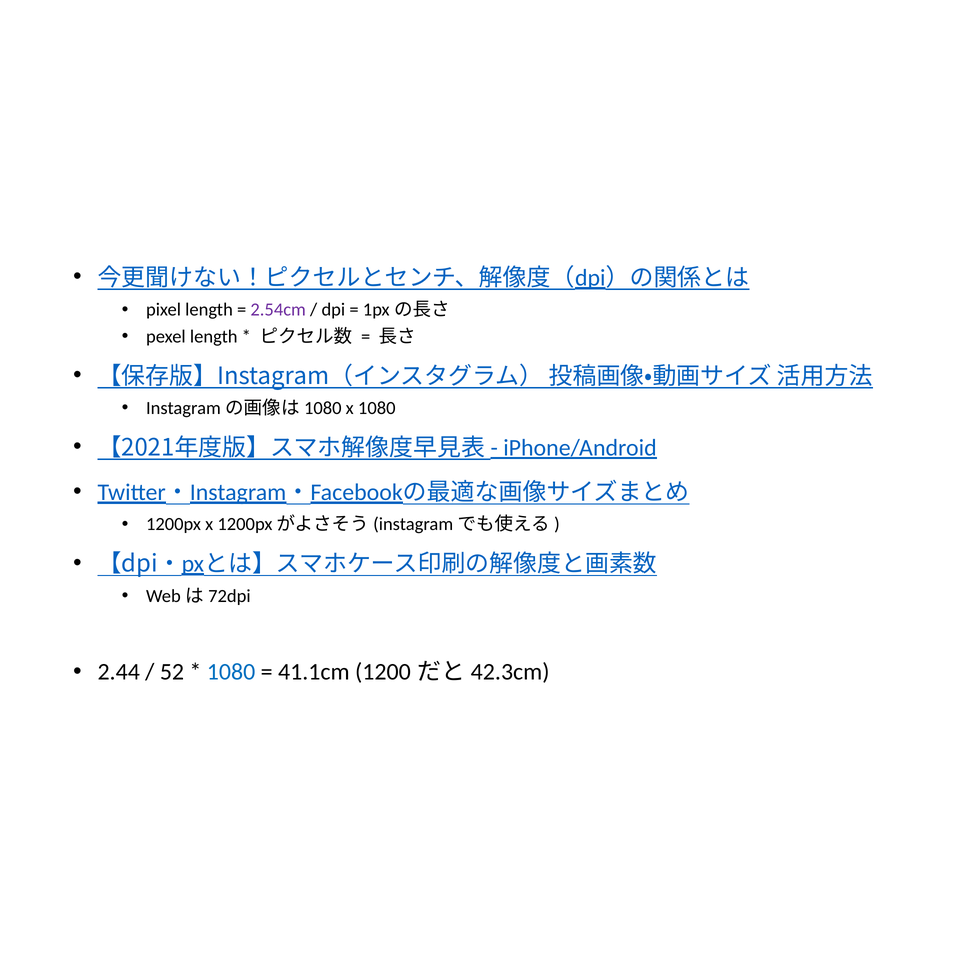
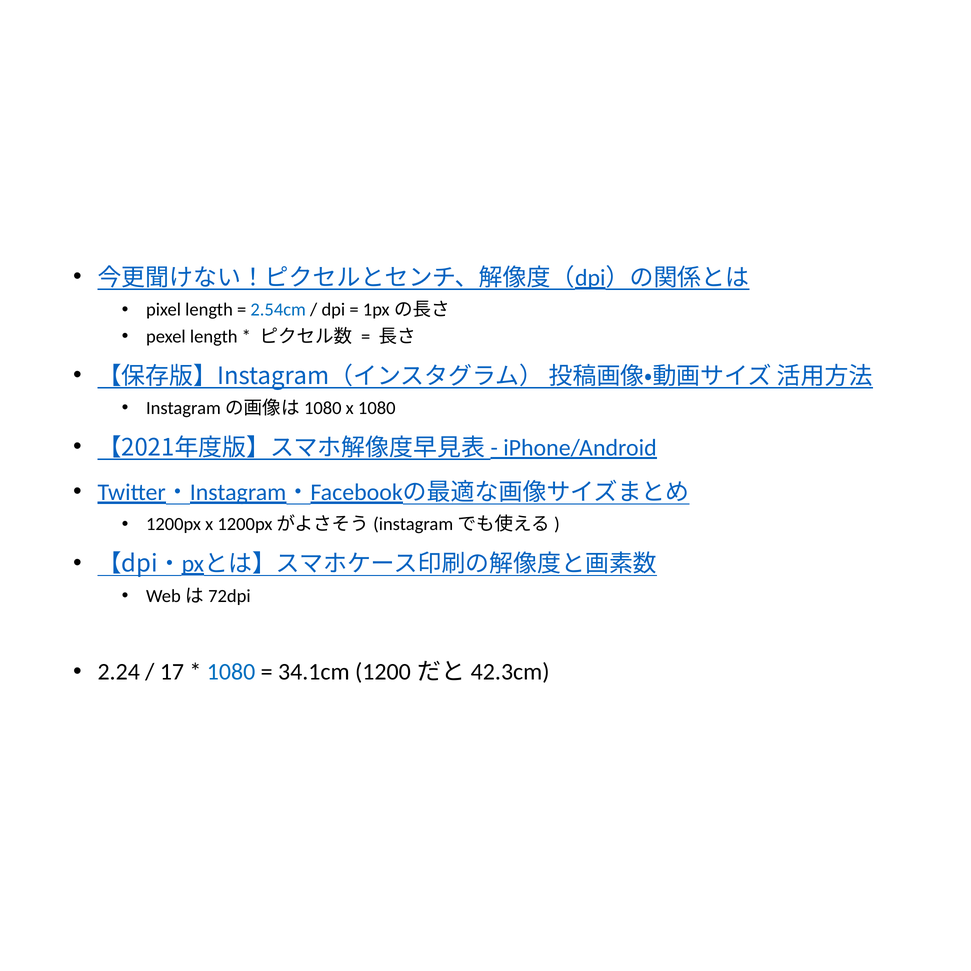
2.54cm colour: purple -> blue (278, 310)
2.44: 2.44 -> 2.24 (119, 672)
52: 52 -> 17 (172, 672)
41.1cm: 41.1cm -> 34.1cm (314, 672)
